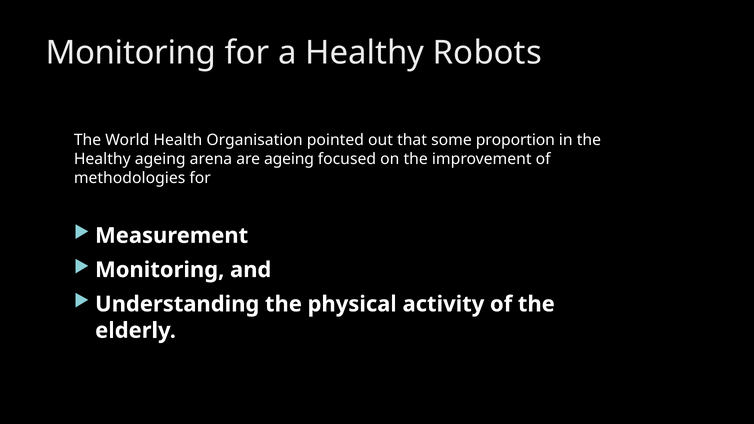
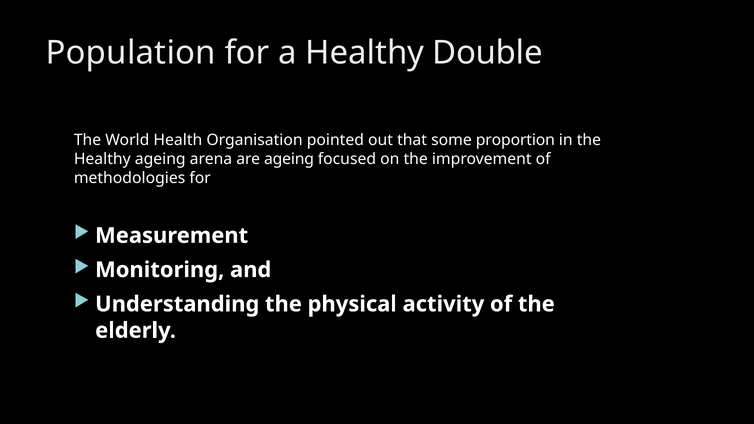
Monitoring: Monitoring -> Population (131, 53)
Robots: Robots -> Double (488, 53)
